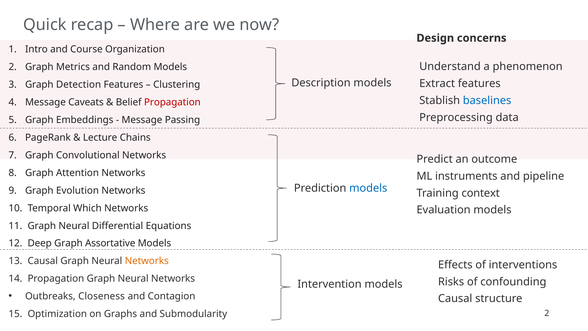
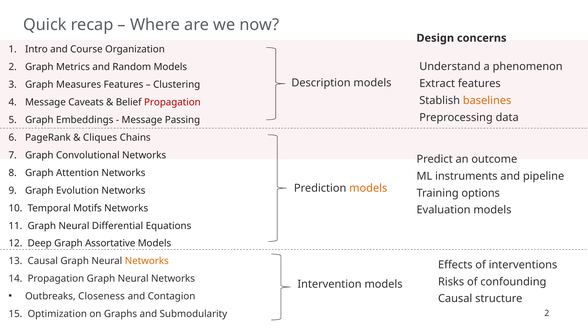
Detection: Detection -> Measures (79, 85)
baselines colour: blue -> orange (487, 100)
Lecture: Lecture -> Cliques (100, 138)
models colour: blue -> orange (368, 188)
context: context -> options (481, 193)
Which: Which -> Motifs (88, 208)
